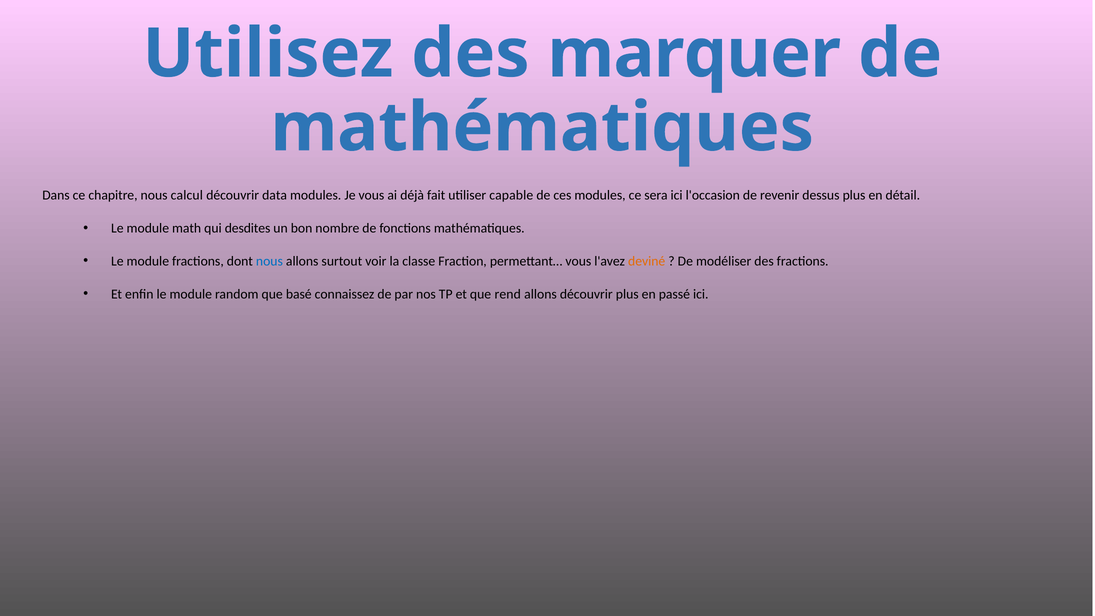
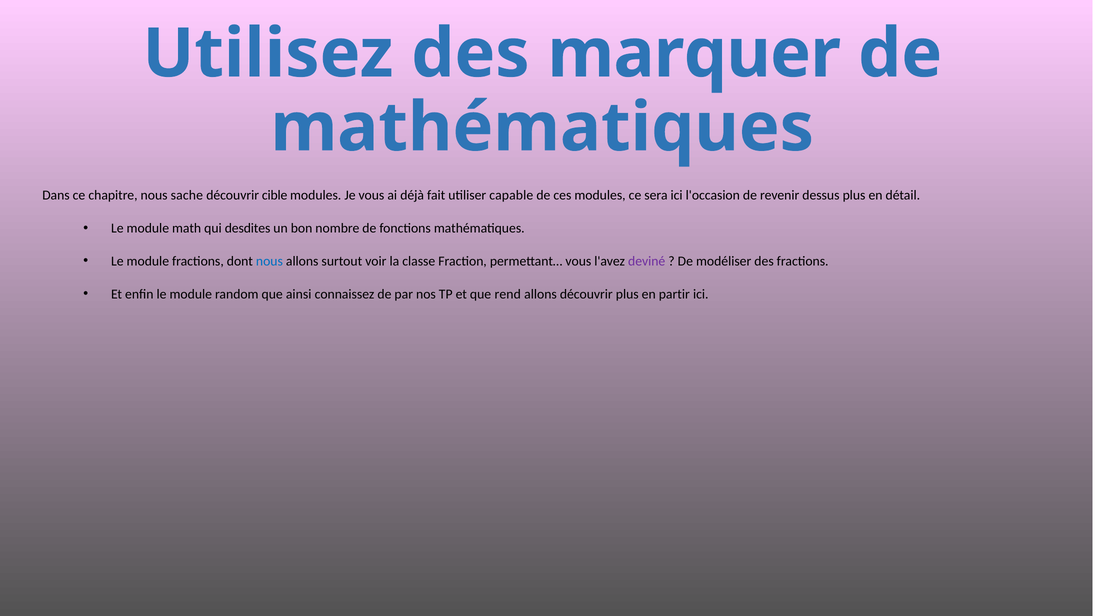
calcul: calcul -> sache (187, 195)
data: data -> cible (275, 195)
deviné colour: orange -> purple (647, 261)
basé: basé -> ainsi (299, 294)
passé: passé -> partir (674, 294)
